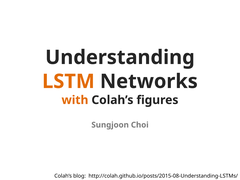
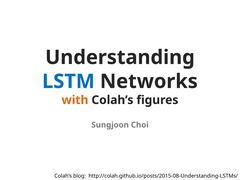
LSTM colour: orange -> blue (68, 81)
